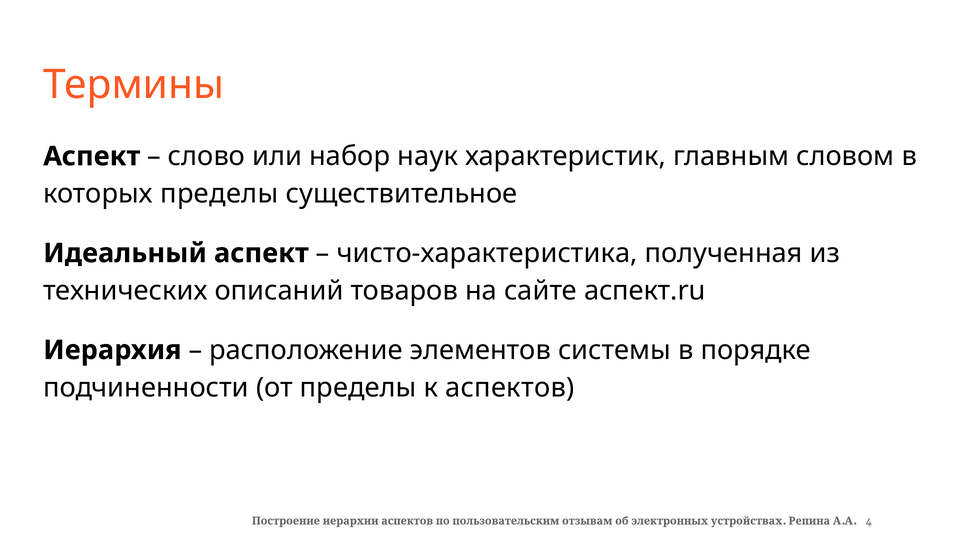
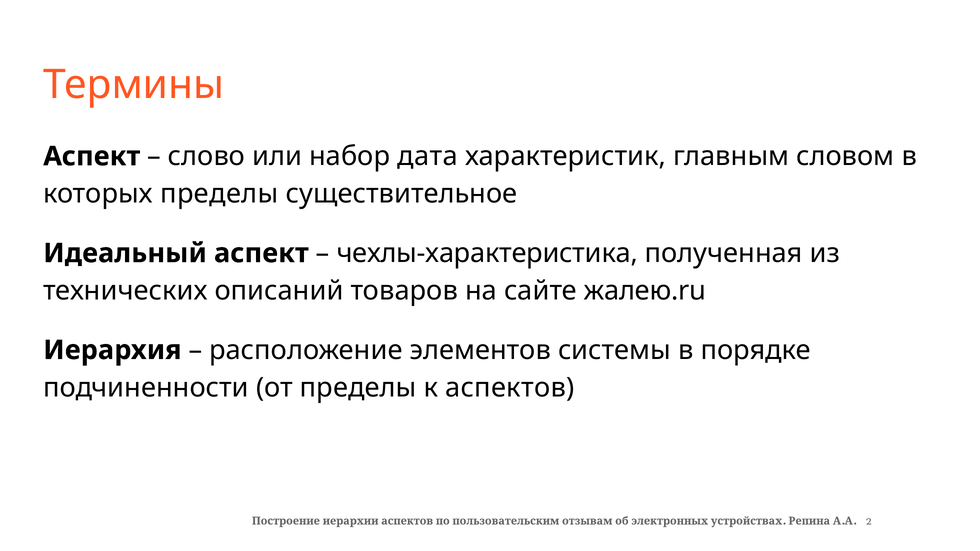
наук: наук -> дата (428, 156)
чисто-характеристика: чисто-характеристика -> чехлы-характеристика (487, 253)
аспект.ru: аспект.ru -> жалею.ru (645, 291)
4: 4 -> 2 (869, 521)
